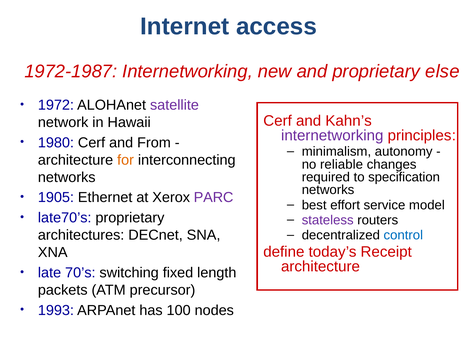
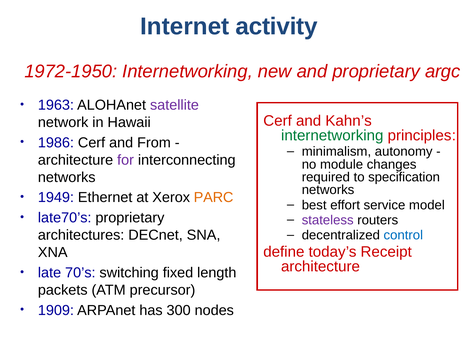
access: access -> activity (277, 27)
1972-1987: 1972-1987 -> 1972-1950 (71, 71)
else: else -> argc (443, 71)
1972: 1972 -> 1963 (56, 105)
internetworking colour: purple -> green (332, 135)
1980: 1980 -> 1986 (56, 142)
for colour: orange -> purple (126, 160)
reliable: reliable -> module (342, 164)
1905: 1905 -> 1949 (56, 197)
PARC colour: purple -> orange (214, 197)
1993: 1993 -> 1909 (56, 310)
100: 100 -> 300 (179, 310)
